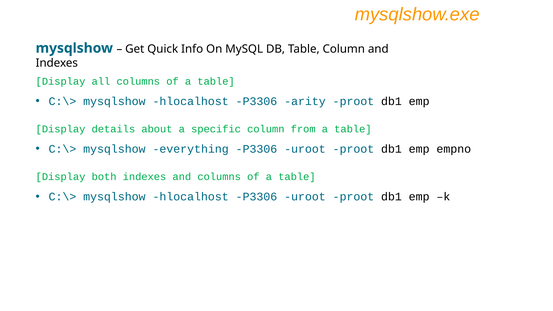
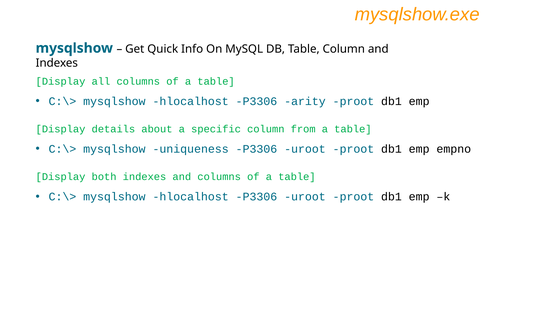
everything: everything -> uniqueness (191, 149)
